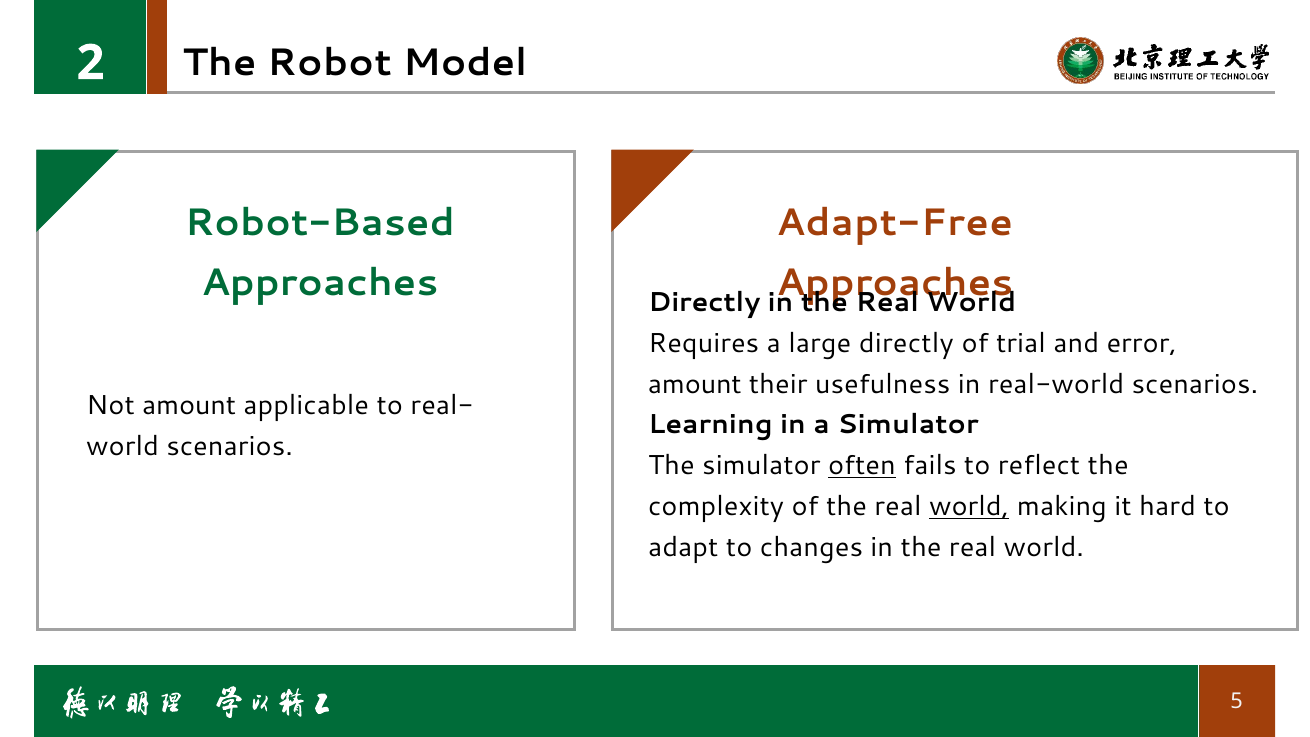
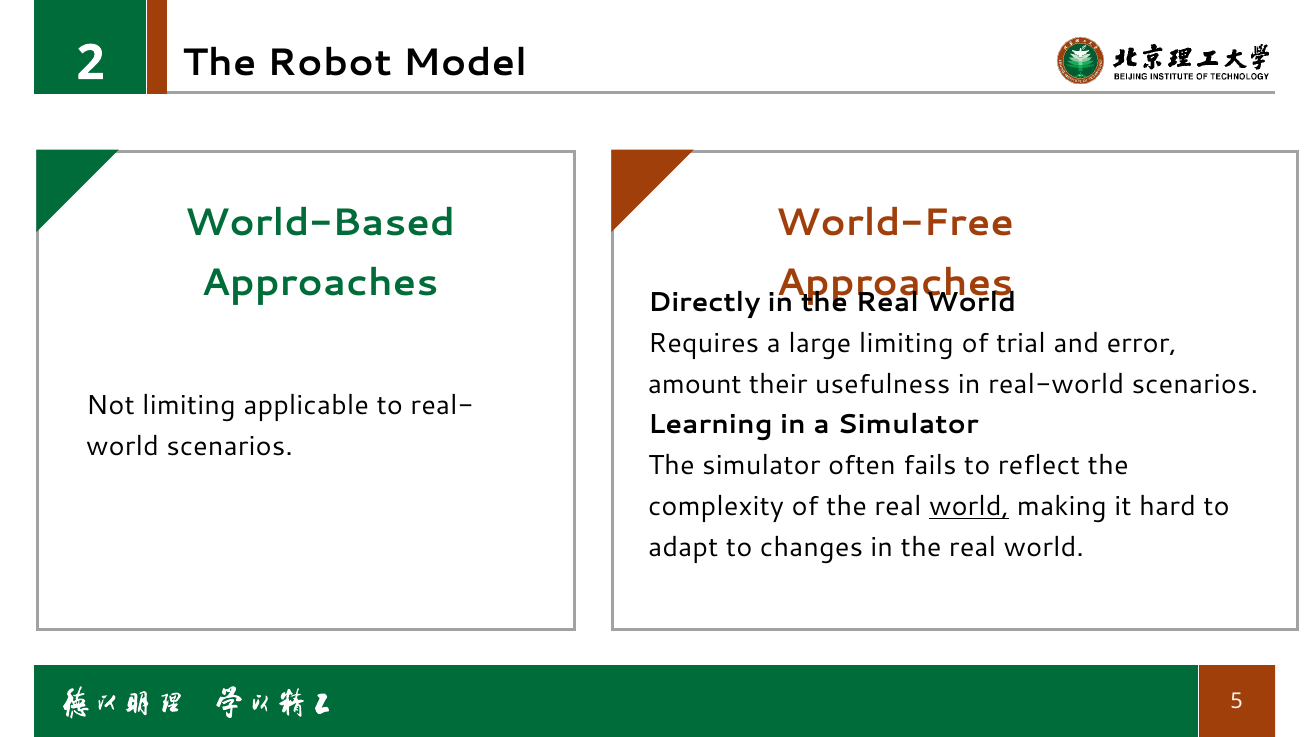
Robot-Based: Robot-Based -> World-Based (320, 223)
Adapt-Free: Adapt-Free -> World-Free (895, 223)
large directly: directly -> limiting (906, 343)
Not amount: amount -> limiting (189, 405)
often underline: present -> none (862, 466)
